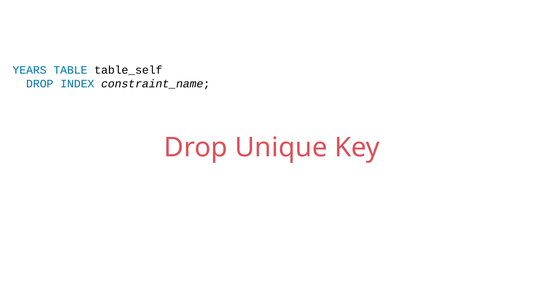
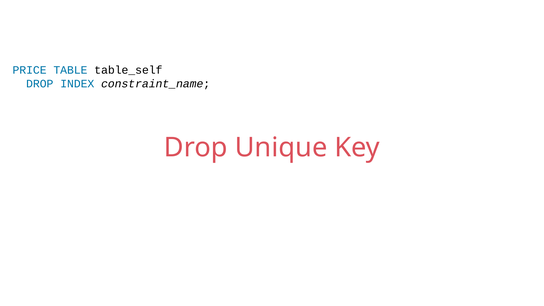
YEARS: YEARS -> PRICE (30, 70)
